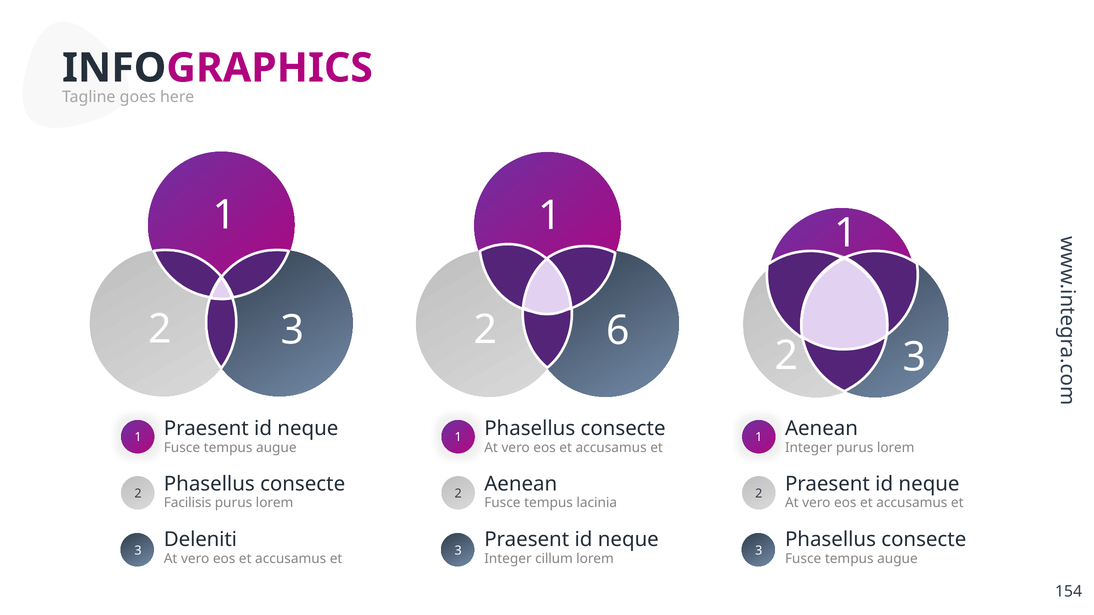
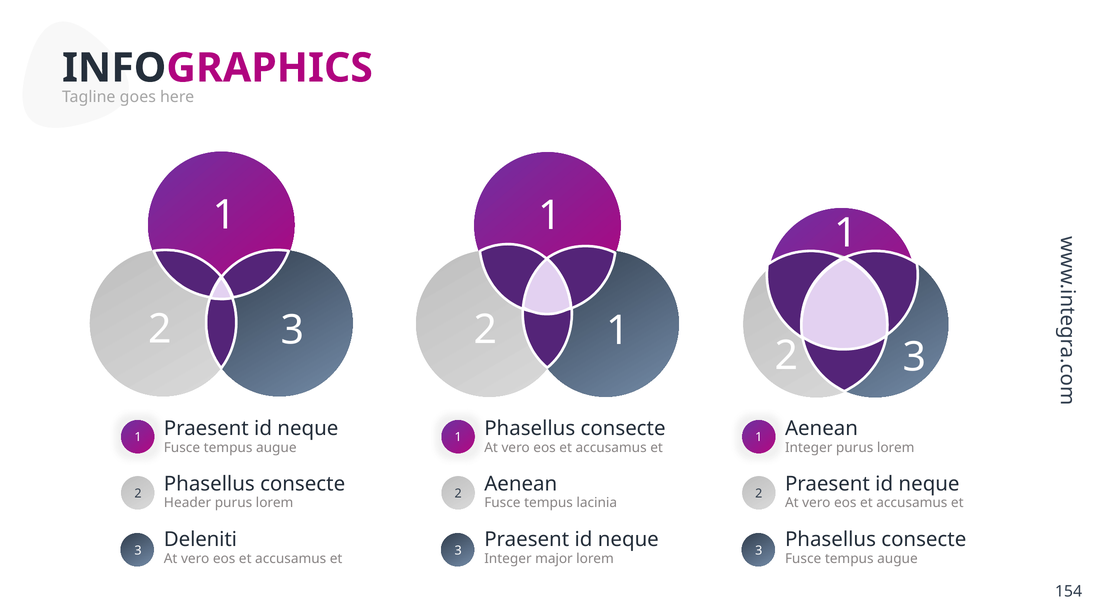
2 6: 6 -> 1 (618, 331)
Facilisis: Facilisis -> Header (188, 503)
cillum: cillum -> major (554, 559)
